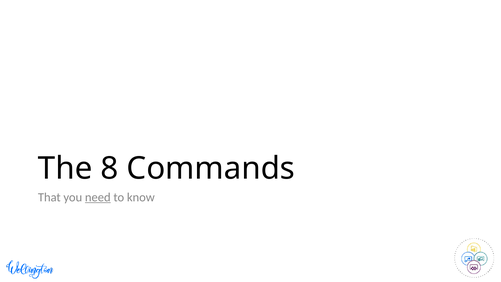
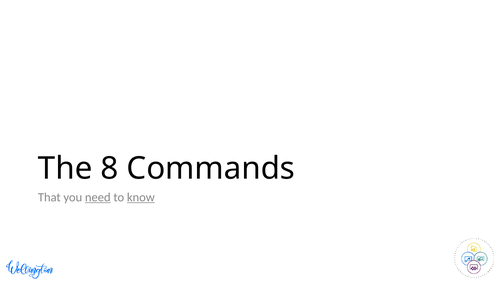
know underline: none -> present (141, 197)
